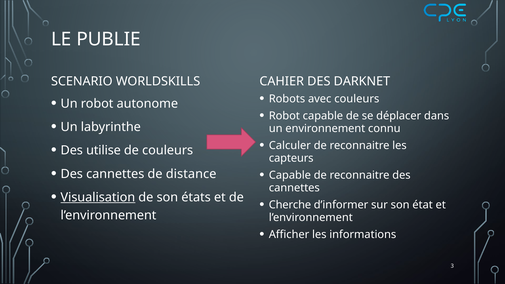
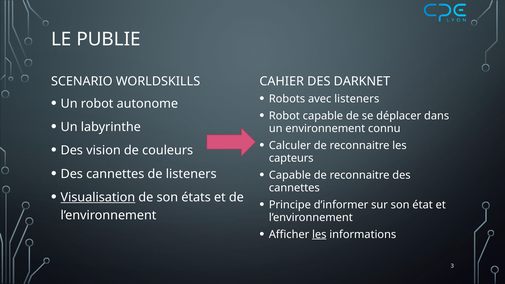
avec couleurs: couleurs -> listeners (357, 99)
utilise: utilise -> vision (103, 150)
de distance: distance -> listeners (191, 174)
Cherche: Cherche -> Principe (290, 205)
les underline: none -> present (319, 234)
